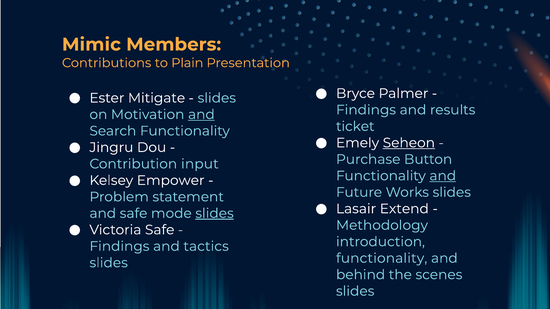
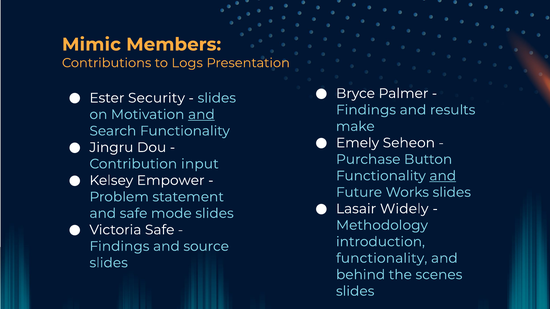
Plain: Plain -> Logs (187, 63)
Mitigate: Mitigate -> Security (156, 98)
ticket: ticket -> make (355, 127)
Seheon underline: present -> none (409, 143)
Extend: Extend -> Widely (404, 209)
slides underline: present -> none (215, 214)
tactics: tactics -> source (206, 247)
